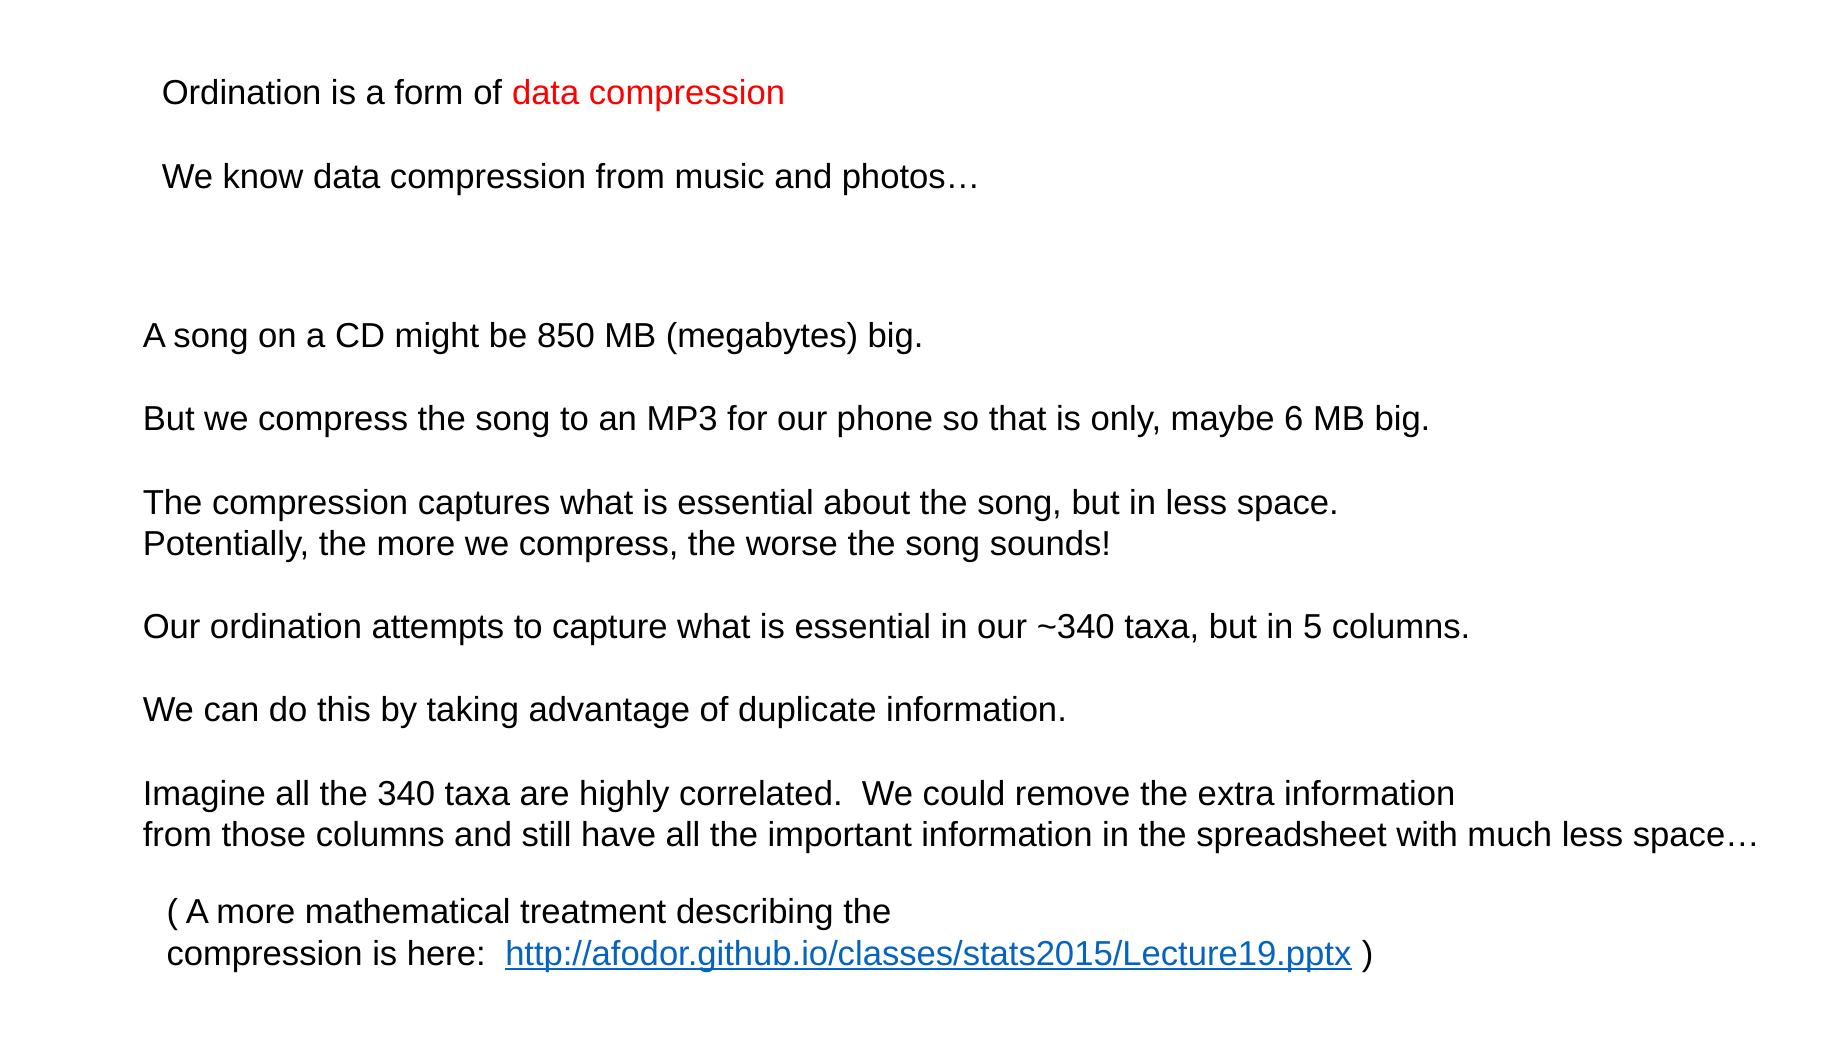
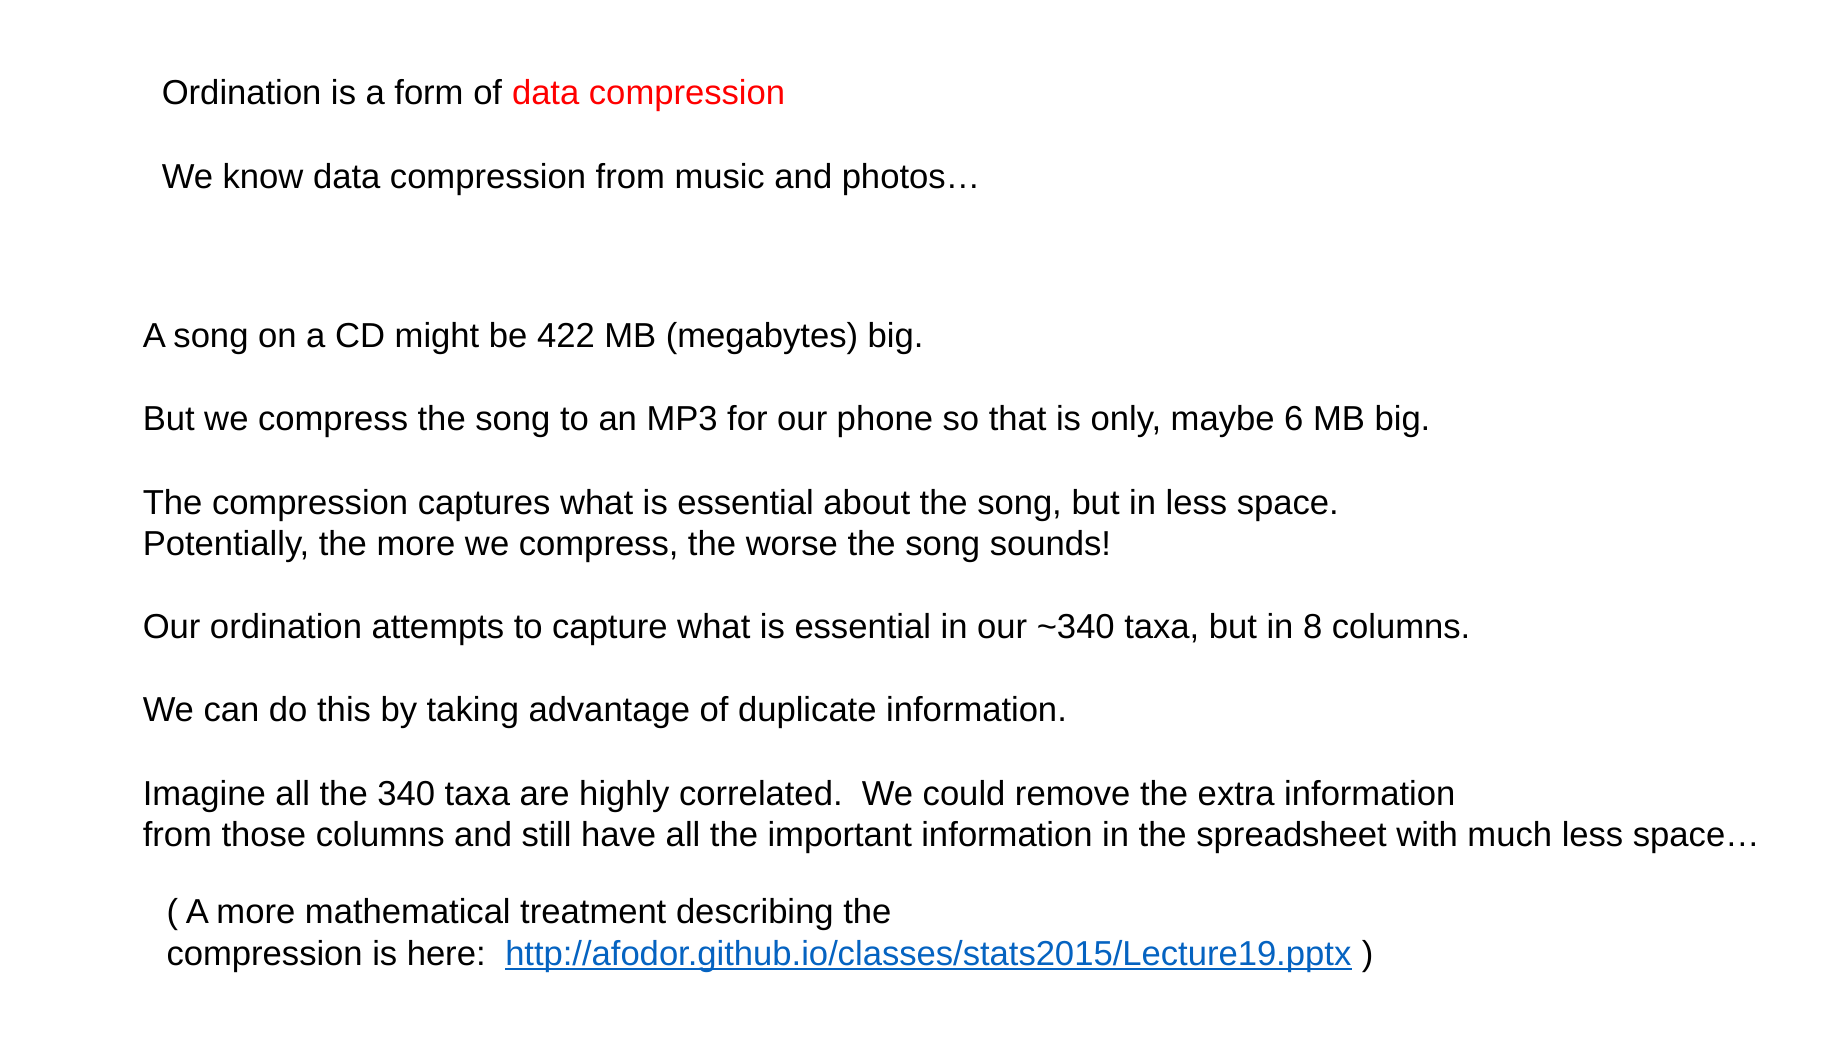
850: 850 -> 422 (566, 336)
5: 5 -> 8 (1313, 627)
